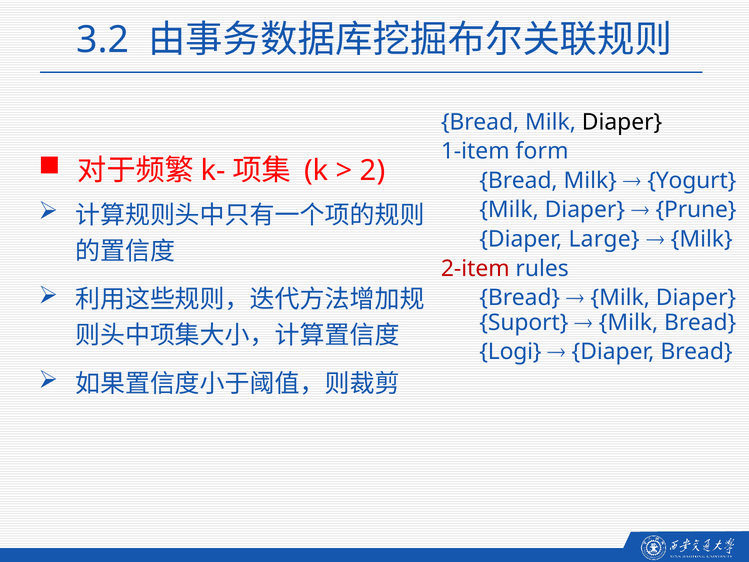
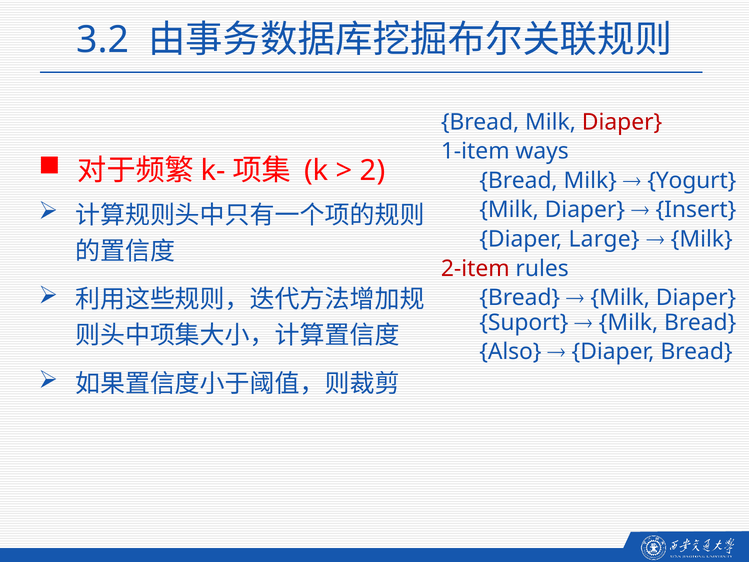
Diaper colour: black -> red (622, 122)
form: form -> ways (542, 151)
Prune: Prune -> Insert (696, 210)
Logi: Logi -> Also (510, 352)
